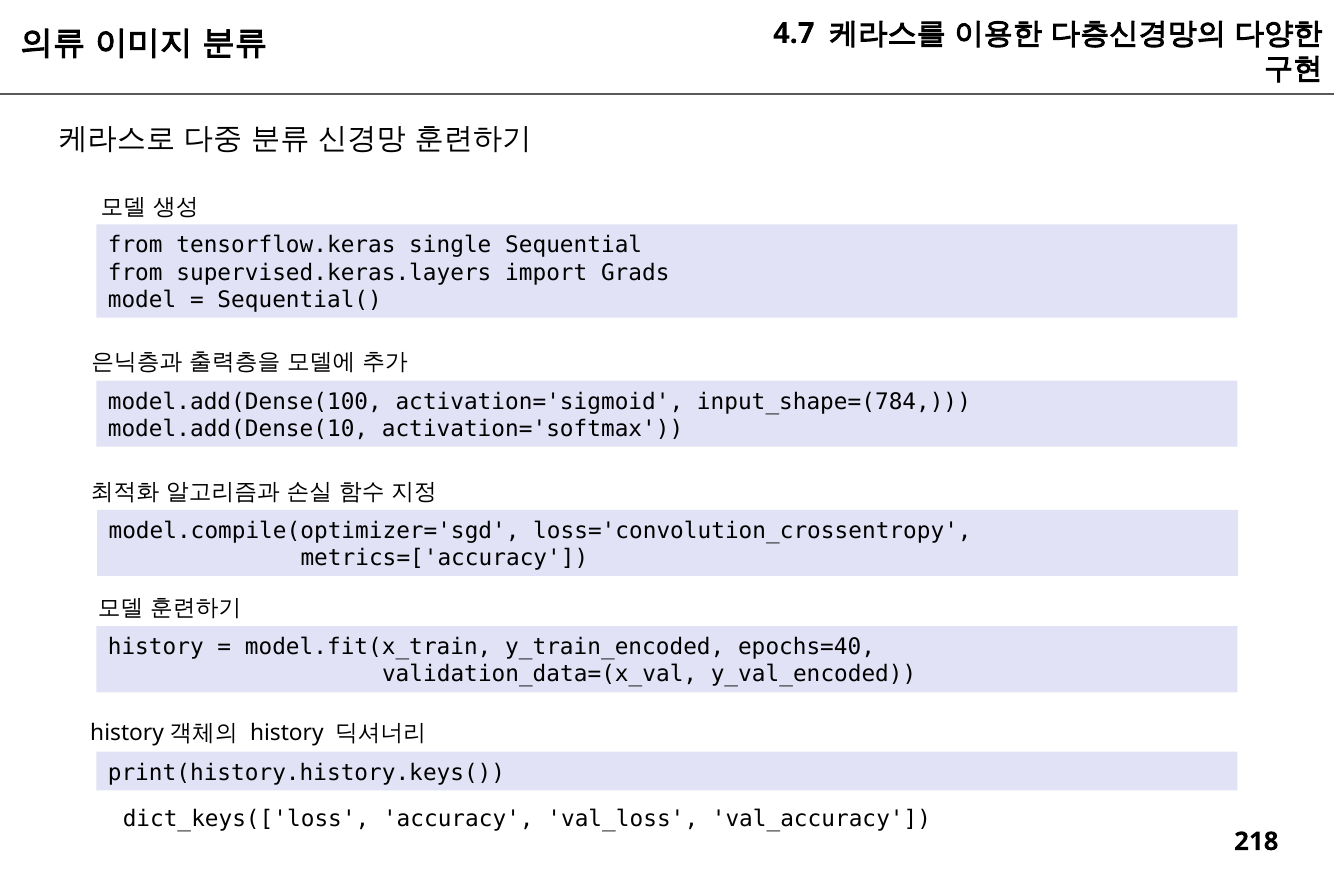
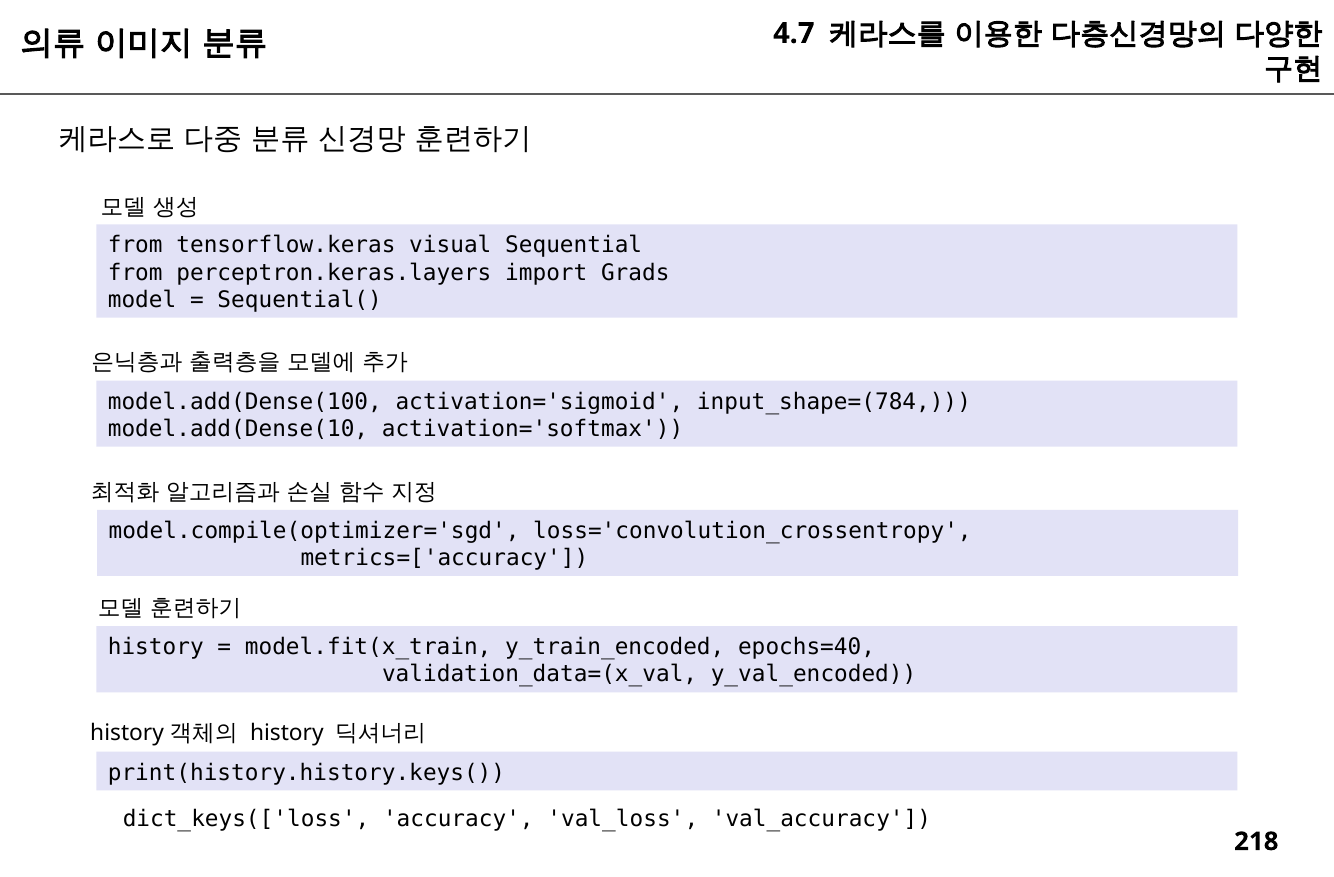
single: single -> visual (450, 245)
supervised.keras.layers: supervised.keras.layers -> perceptron.keras.layers (334, 272)
